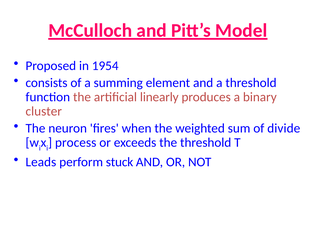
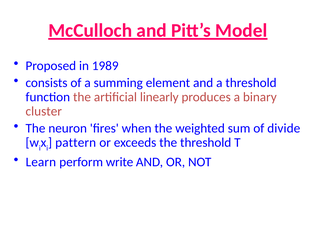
1954: 1954 -> 1989 (105, 66)
process: process -> pattern (76, 142)
Leads: Leads -> Learn (41, 162)
stuck: stuck -> write (120, 162)
